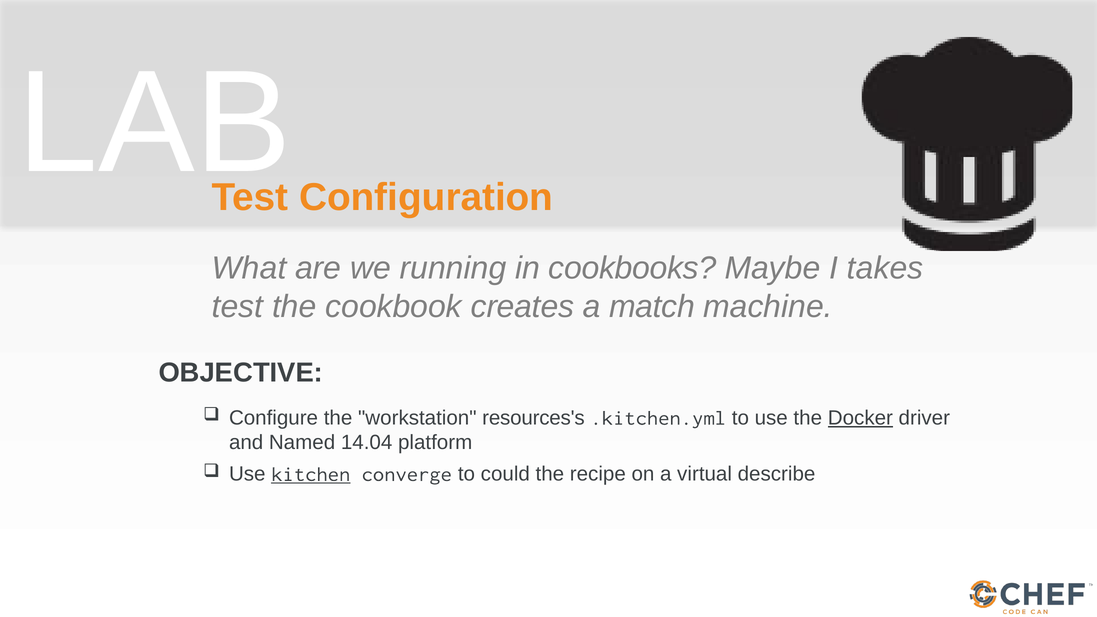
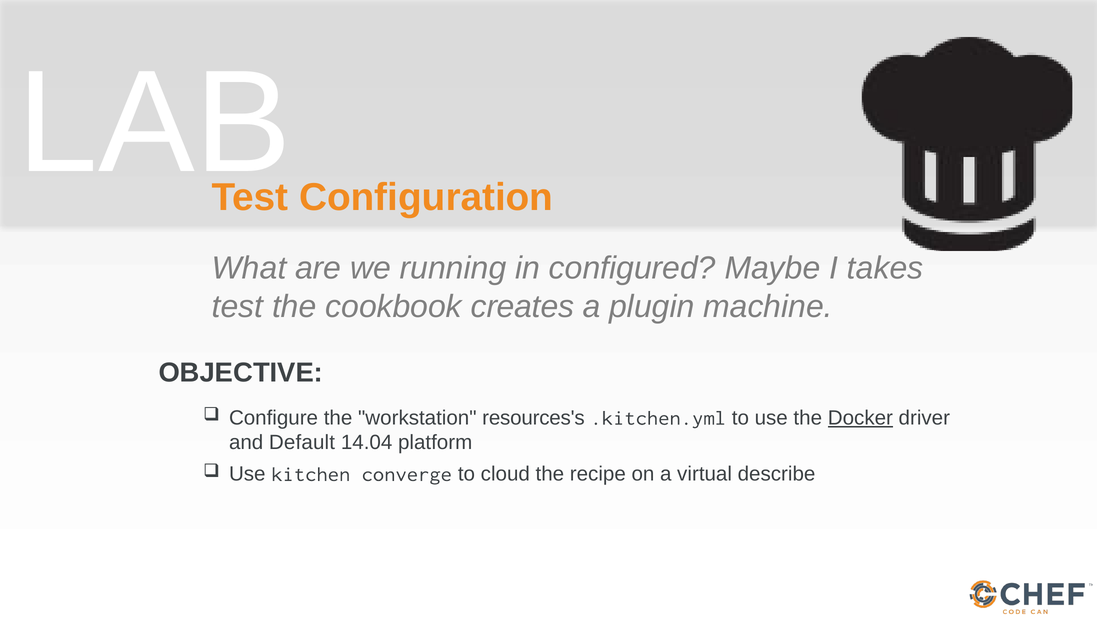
cookbooks: cookbooks -> configured (632, 268)
match: match -> plugin (652, 307)
Named: Named -> Default (302, 443)
kitchen underline: present -> none (311, 474)
could: could -> cloud (505, 474)
